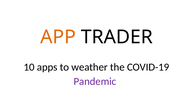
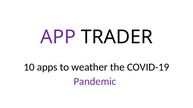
APP colour: orange -> purple (58, 37)
